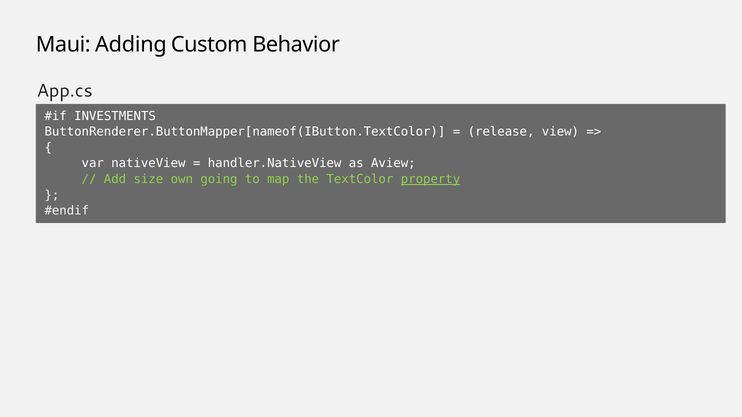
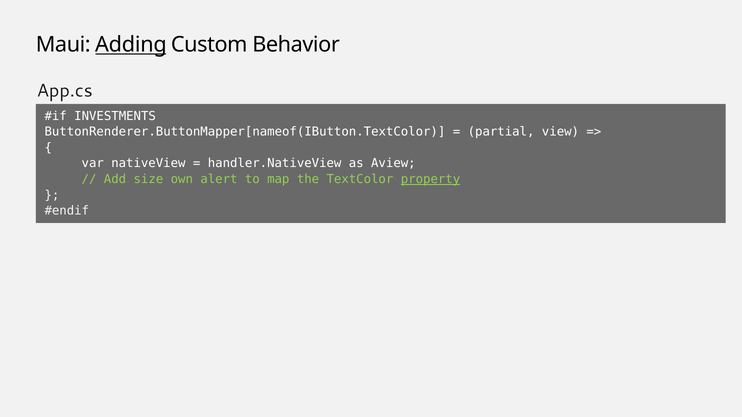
Adding underline: none -> present (131, 45)
release: release -> partial (501, 132)
going: going -> alert (219, 179)
